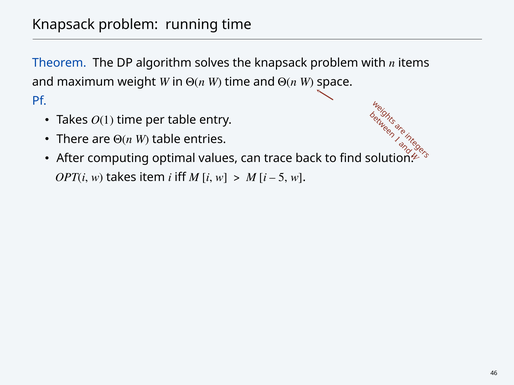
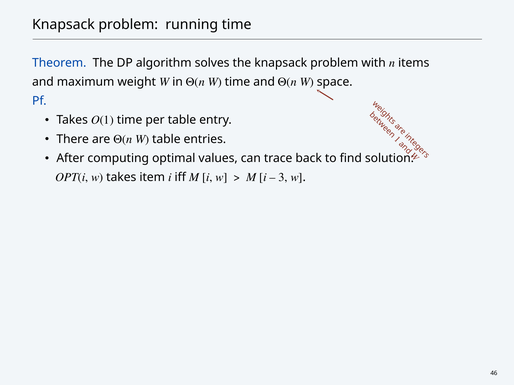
5: 5 -> 3 (283, 177)
